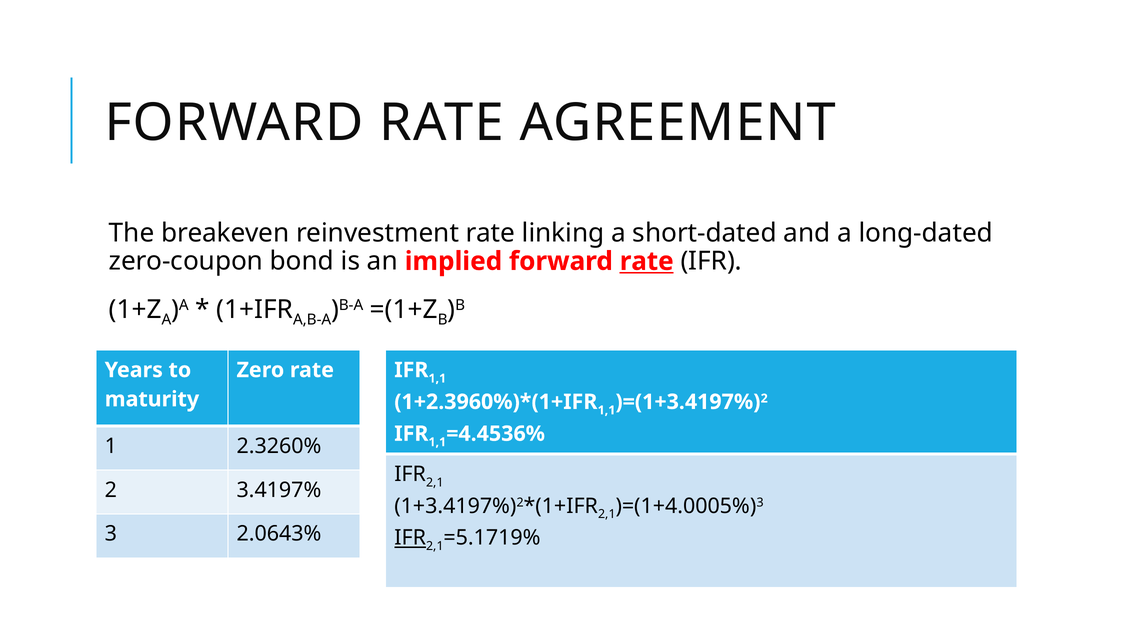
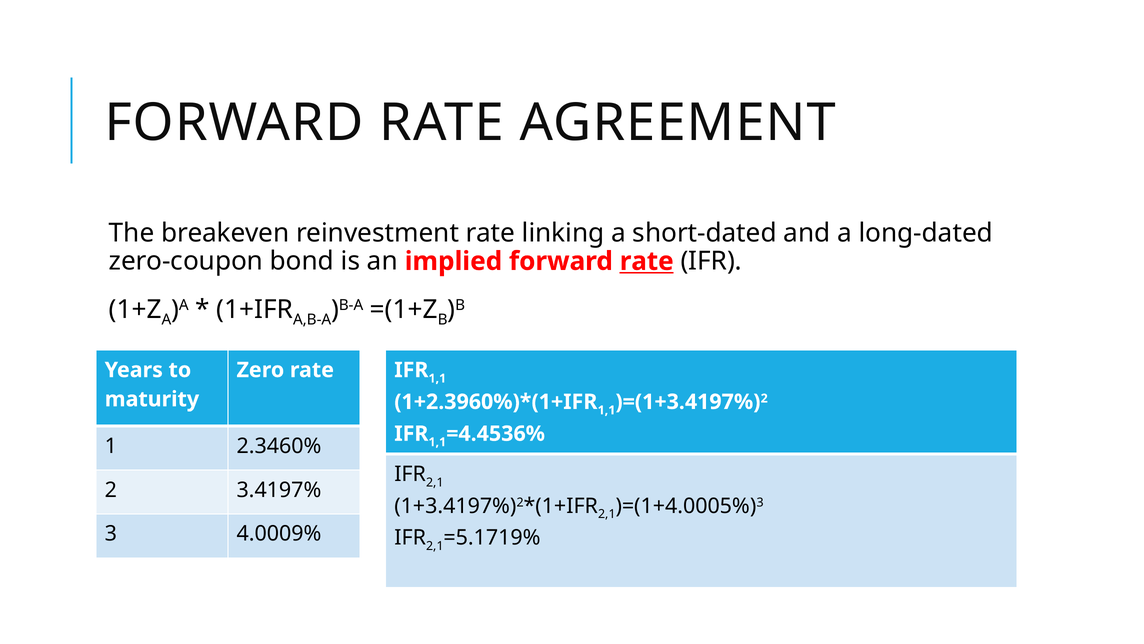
2.3260%: 2.3260% -> 2.3460% (279, 446)
2.0643%: 2.0643% -> 4.0009% (279, 533)
IFR underline: present -> none (410, 537)
